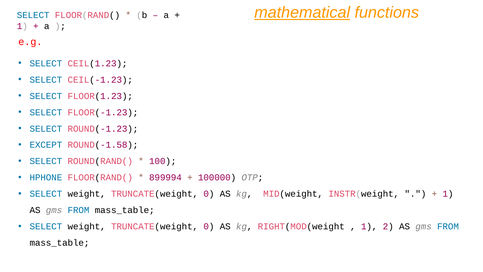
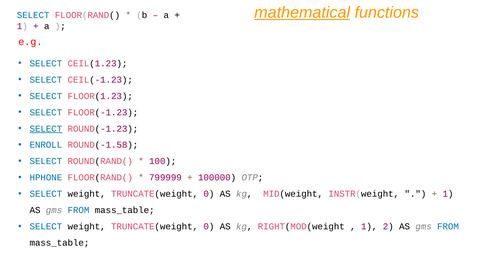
SELECT underline: none -> present (46, 129)
EXCEPT: EXCEPT -> ENROLL (46, 145)
899994: 899994 -> 799999 (165, 177)
